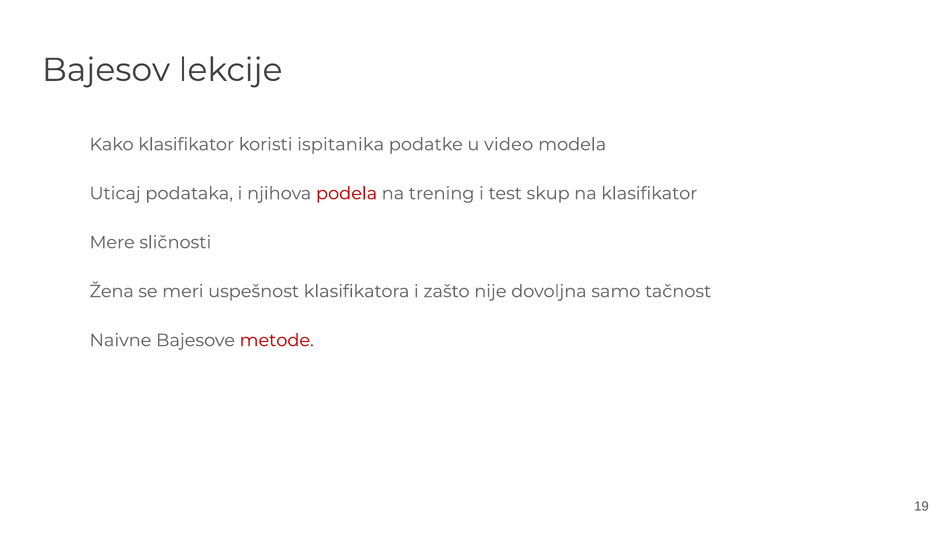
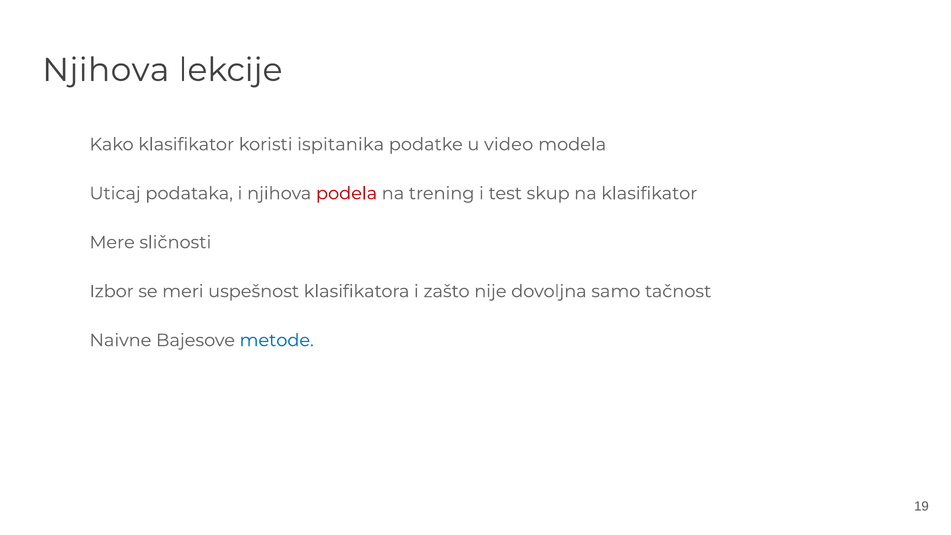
Bajesov: Bajesov -> Njihova (106, 70)
Žena: Žena -> Izbor (112, 291)
metode colour: red -> blue (277, 340)
